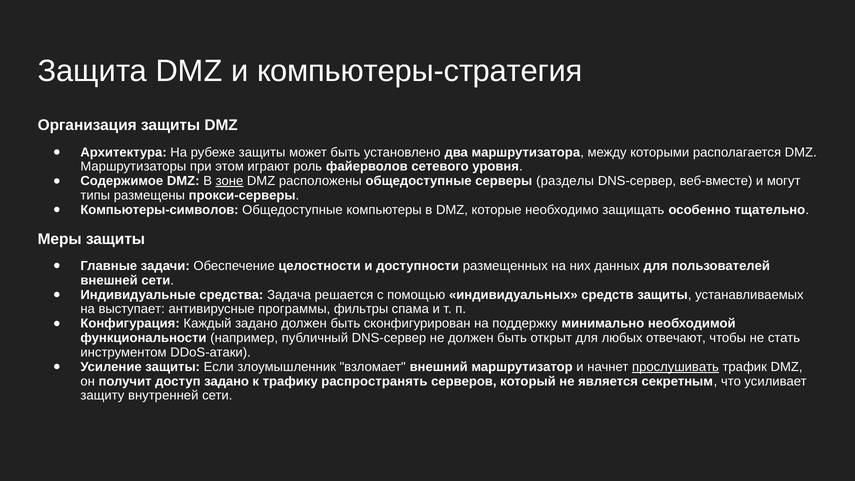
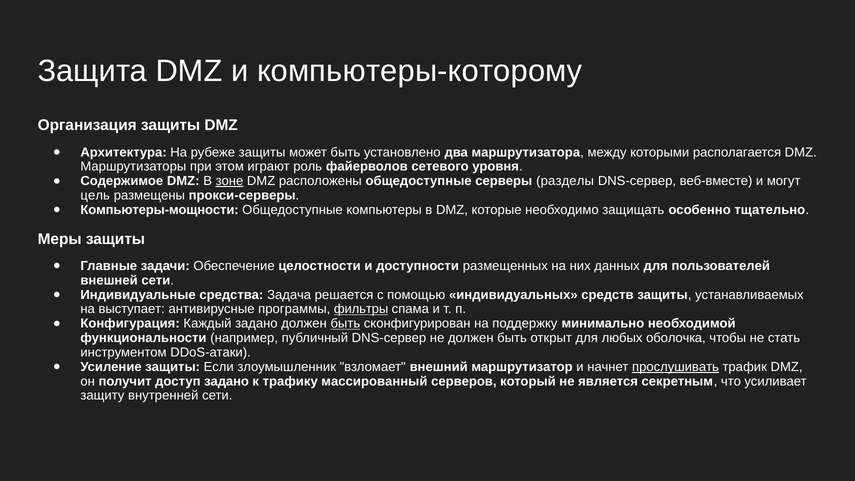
компьютеры-стратегия: компьютеры-стратегия -> компьютеры-которому (420, 71)
типы: типы -> цель (95, 195)
Компьютеры-символов: Компьютеры-символов -> Компьютеры-мощности (160, 210)
фильтры underline: none -> present (361, 309)
быть underline: none -> present (345, 324)
отвечают: отвечают -> оболочка (676, 338)
распространять: распространять -> массированный (374, 381)
